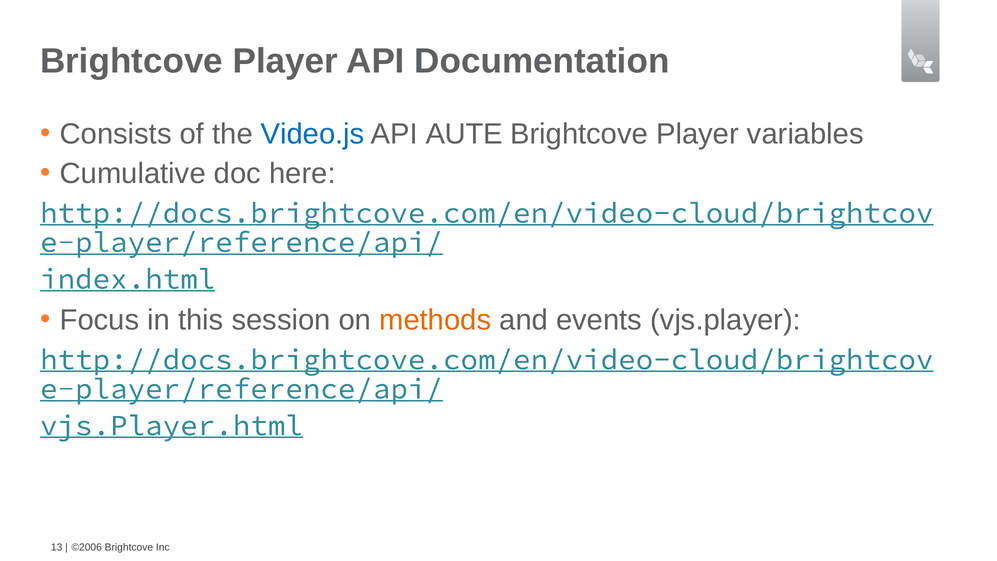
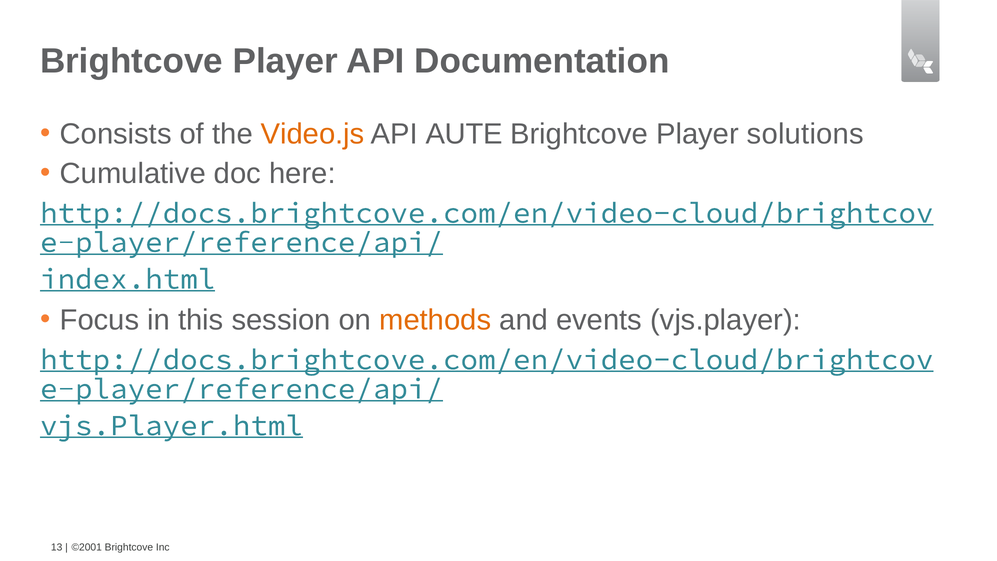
Video.js colour: blue -> orange (313, 134)
variables: variables -> solutions (805, 134)
©2006: ©2006 -> ©2001 (87, 547)
